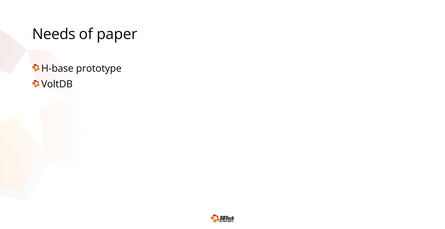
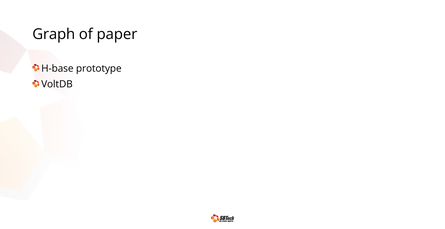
Needs: Needs -> Graph (54, 34)
